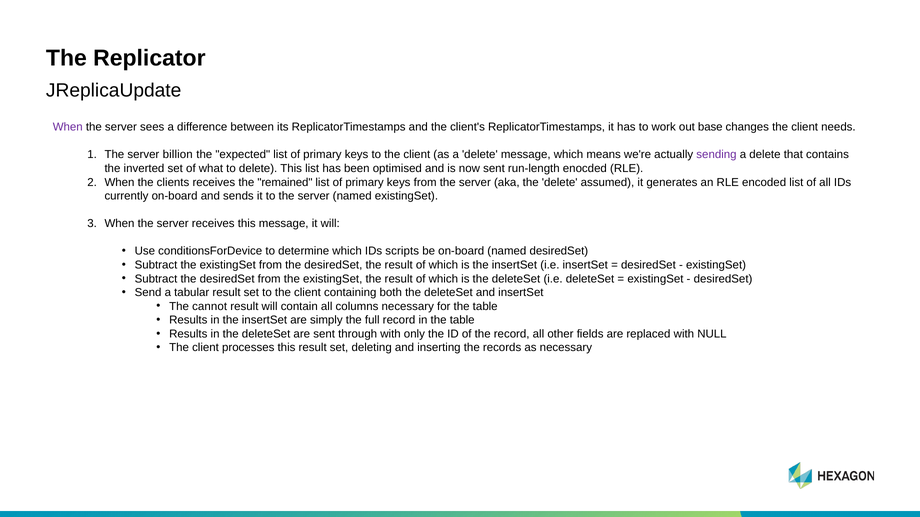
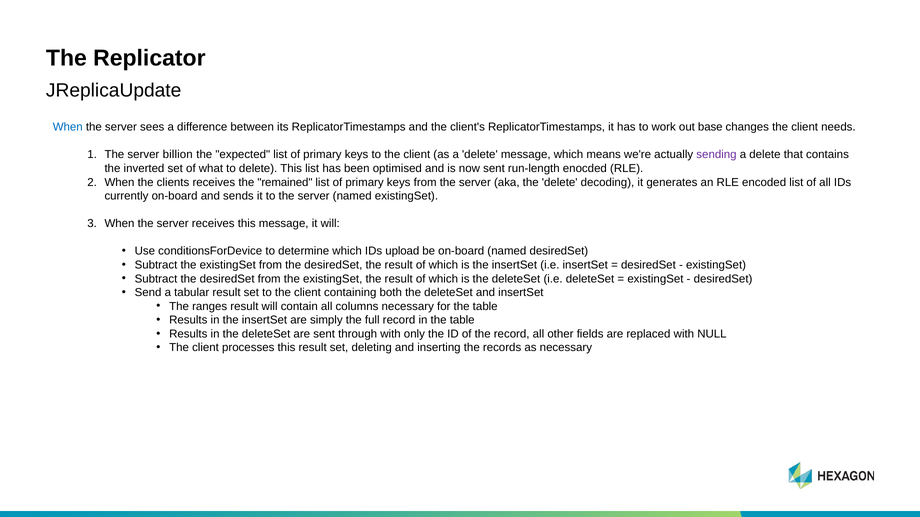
When colour: purple -> blue (68, 127)
assumed: assumed -> decoding (607, 182)
scripts: scripts -> upload (402, 251)
cannot: cannot -> ranges (210, 307)
